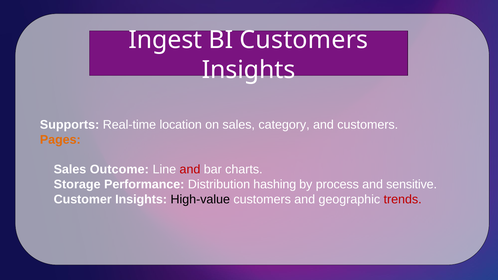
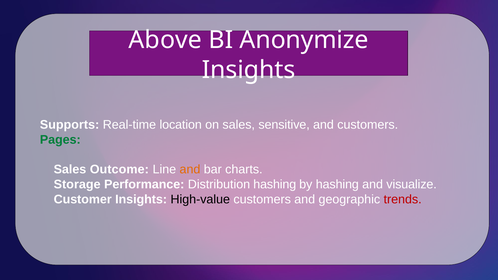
Ingest: Ingest -> Above (165, 40)
BI Customers: Customers -> Anonymize (304, 40)
category: category -> sensitive (284, 125)
Pages colour: orange -> green (60, 140)
and colour: red -> orange (190, 170)
by process: process -> hashing (337, 184)
sensitive: sensitive -> visualize (412, 184)
